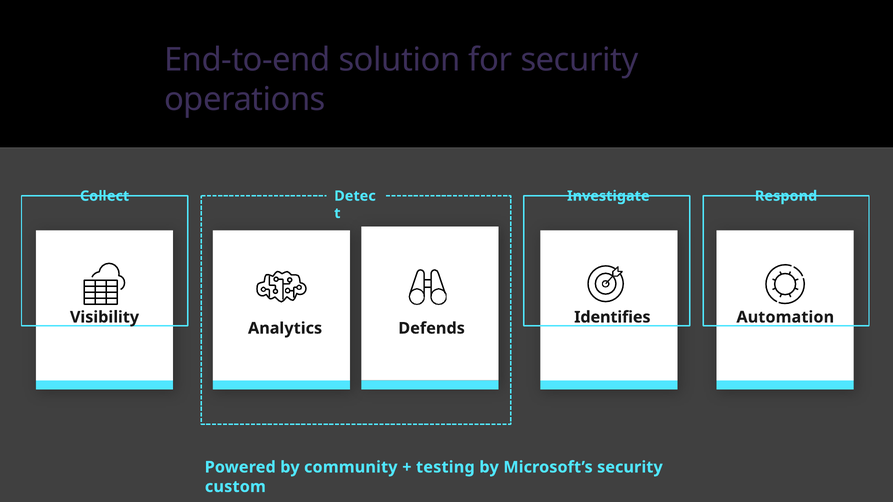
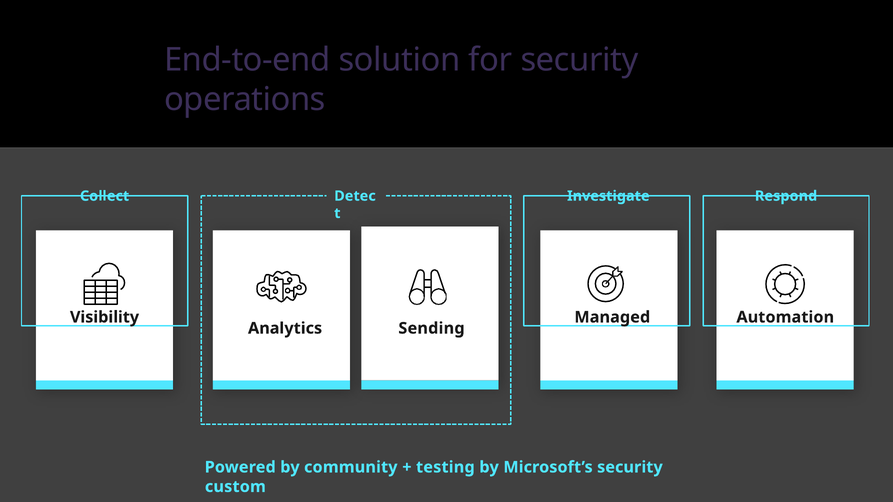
Identifies: Identifies -> Managed (612, 317)
Defends: Defends -> Sending (431, 328)
